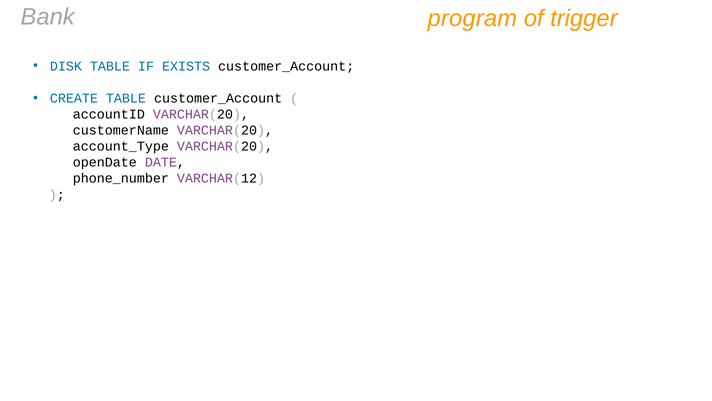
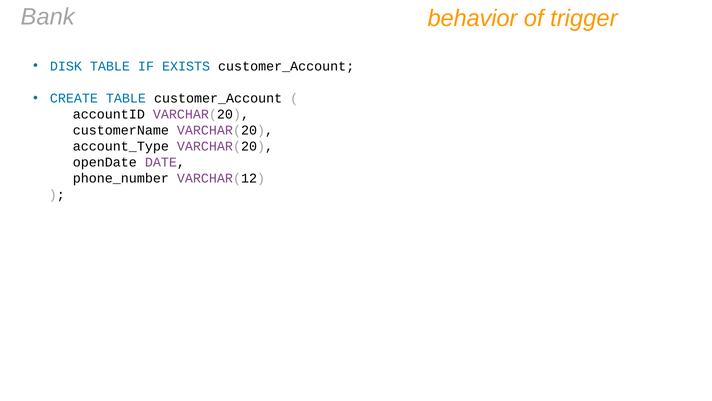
program: program -> behavior (472, 19)
